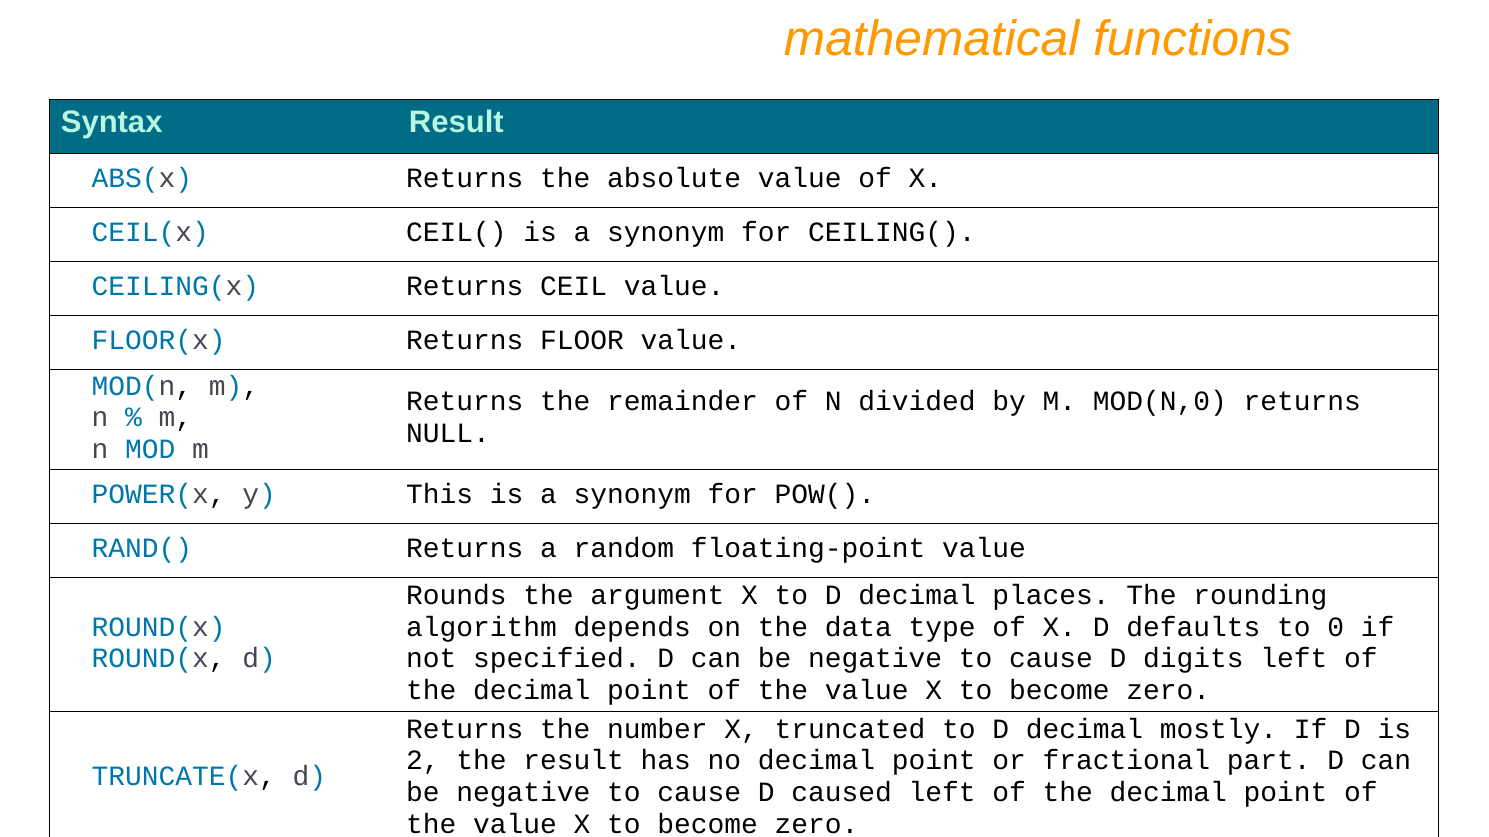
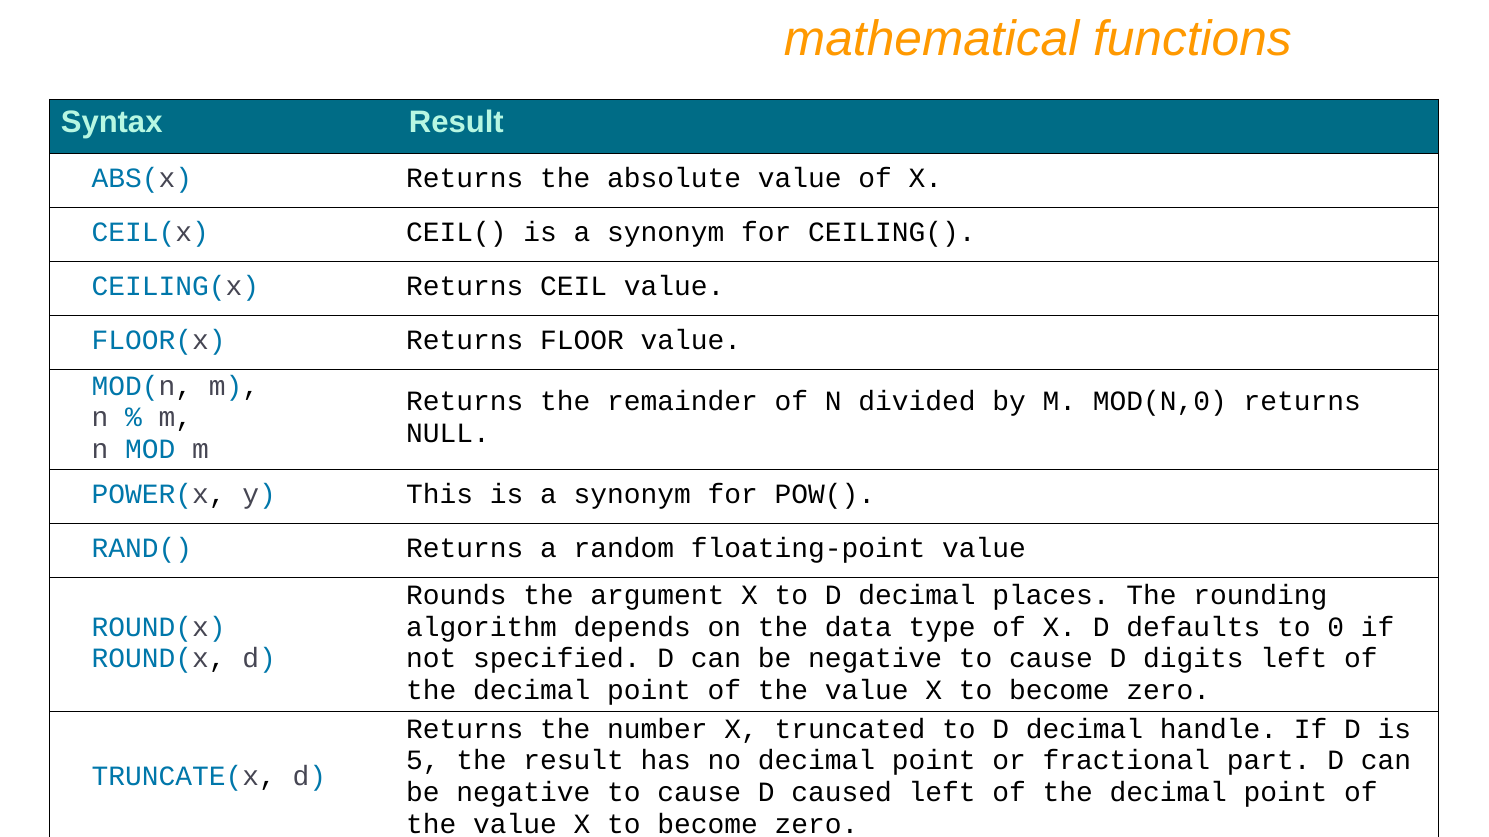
mostly: mostly -> handle (1219, 730)
2: 2 -> 5 (423, 761)
